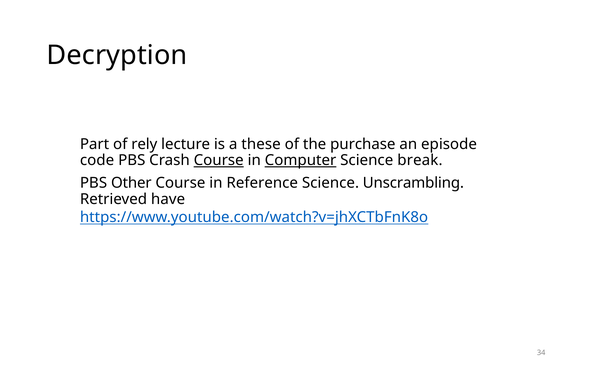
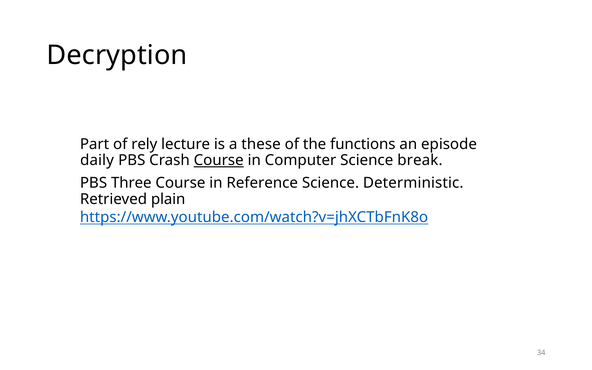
purchase: purchase -> functions (363, 144)
code: code -> daily (97, 160)
Computer underline: present -> none (300, 160)
Other: Other -> Three (131, 183)
Unscrambling: Unscrambling -> Deterministic (413, 183)
have: have -> plain (168, 199)
